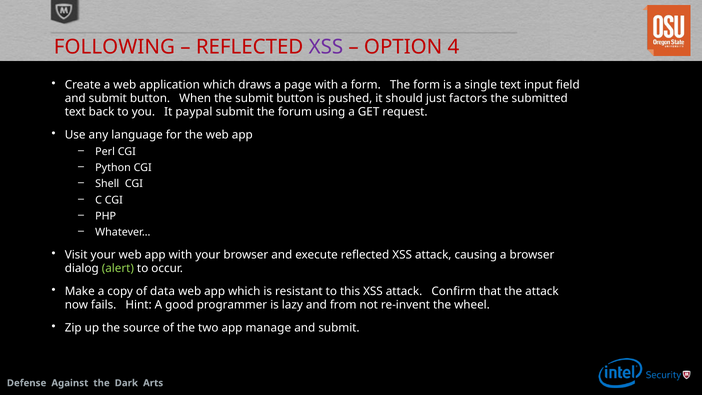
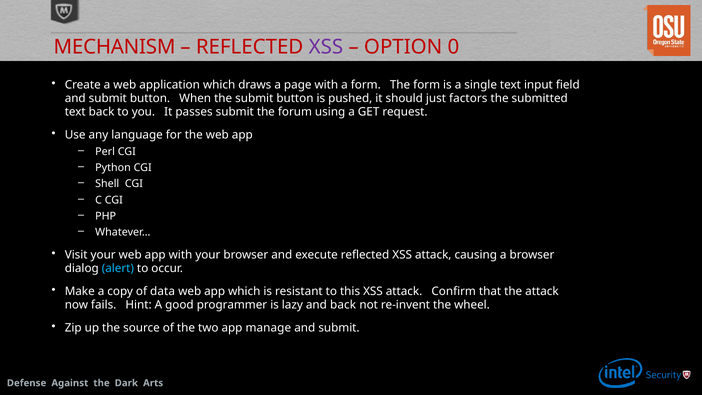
FOLLOWING: FOLLOWING -> MECHANISM (115, 47)
4: 4 -> 0 (453, 47)
paypal: paypal -> passes (194, 112)
alert colour: light green -> light blue (118, 268)
and from: from -> back (343, 305)
